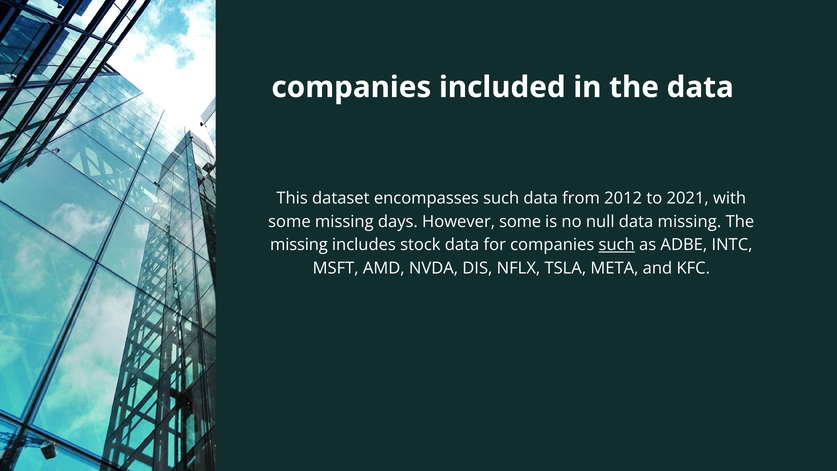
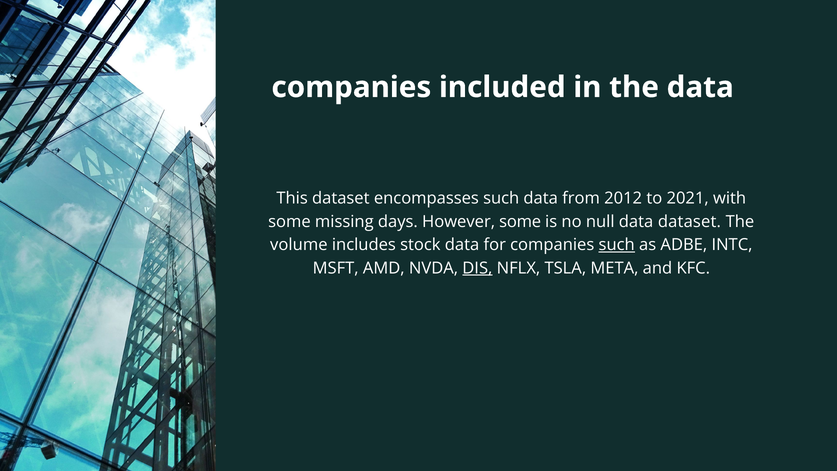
data missing: missing -> dataset (689, 222)
missing: missing -> volume (299, 245)
DIS underline: none -> present (477, 268)
